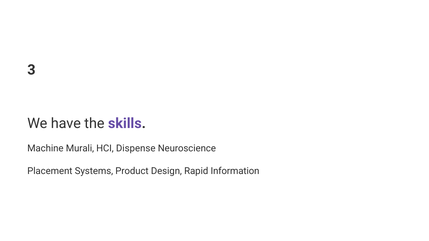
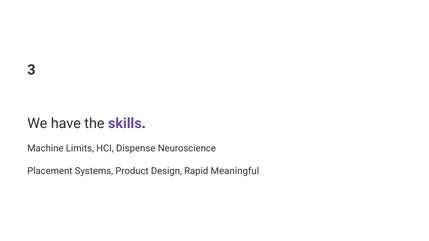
Murali: Murali -> Limits (80, 149)
Information: Information -> Meaningful (235, 171)
